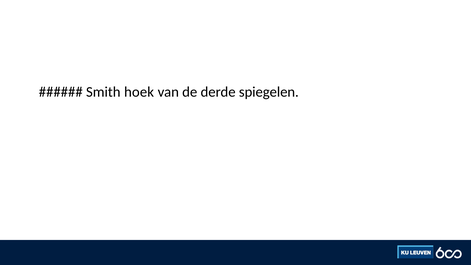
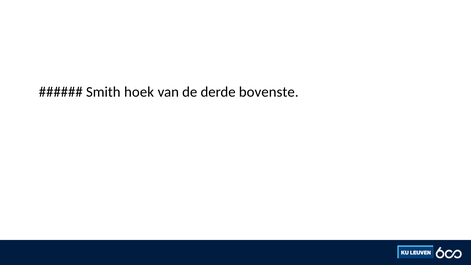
spiegelen: spiegelen -> bovenste (269, 92)
